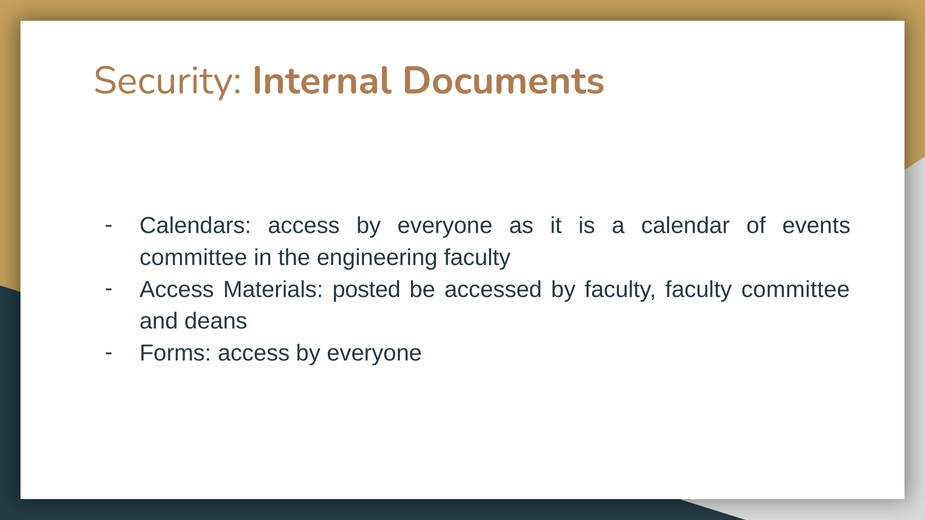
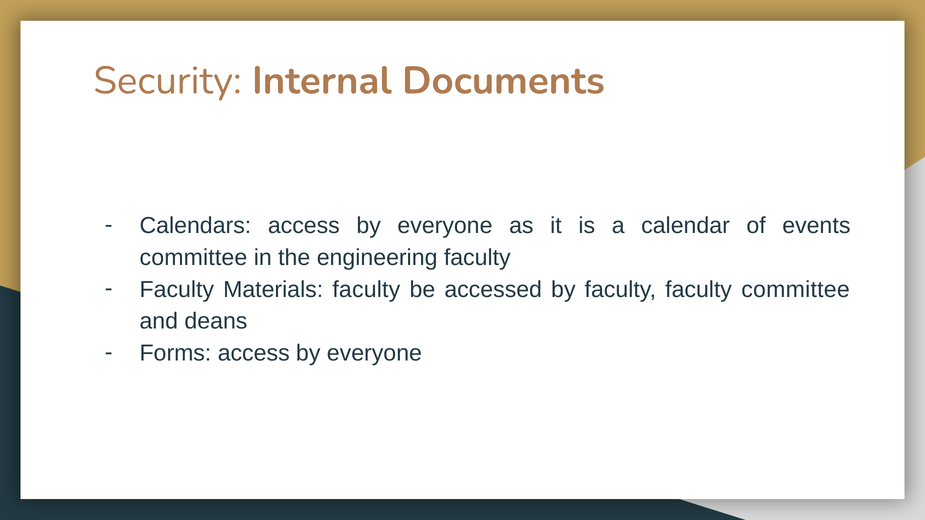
Access: Access -> Faculty (177, 290)
Materials posted: posted -> faculty (366, 290)
